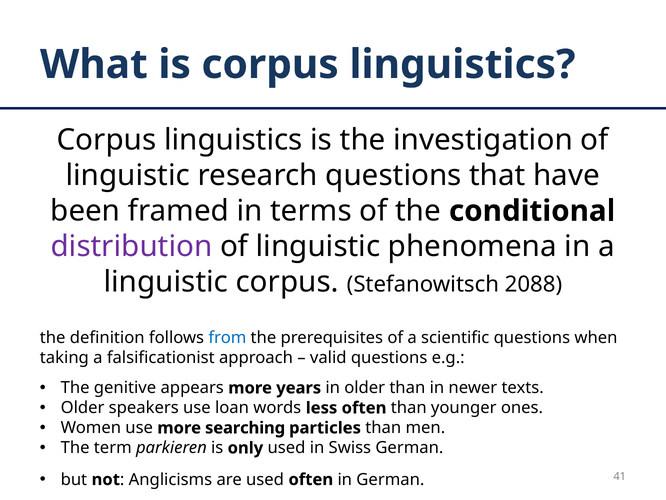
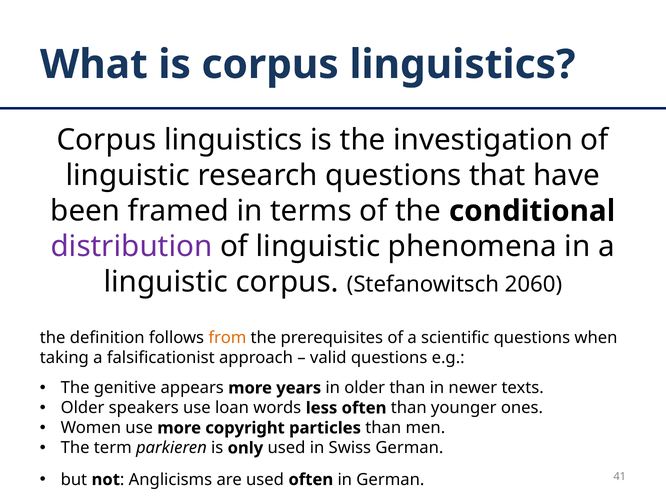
2088: 2088 -> 2060 (533, 284)
from colour: blue -> orange (227, 338)
searching: searching -> copyright (245, 428)
